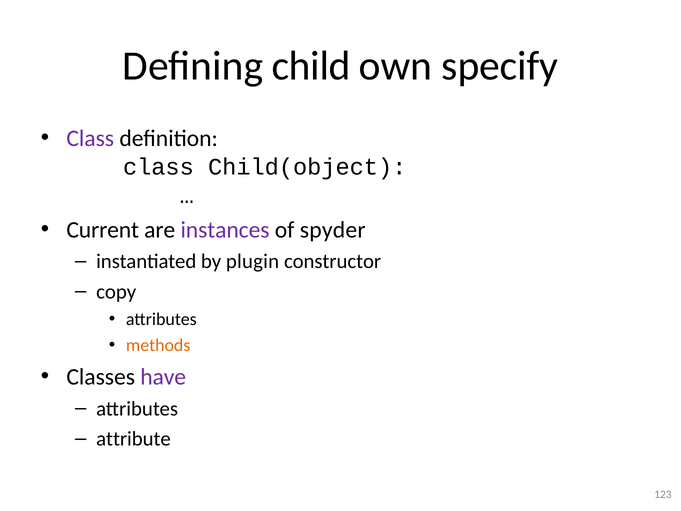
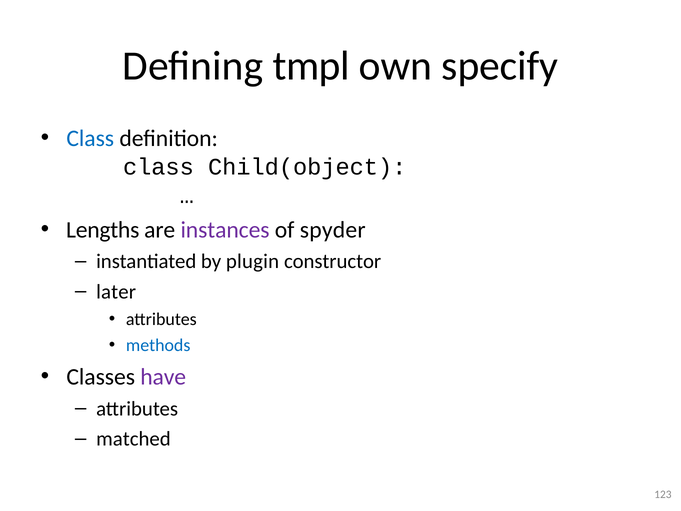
child: child -> tmpl (311, 66)
Class colour: purple -> blue (90, 138)
Current: Current -> Lengths (103, 230)
copy: copy -> later (116, 292)
methods colour: orange -> blue (158, 345)
attribute: attribute -> matched (133, 439)
